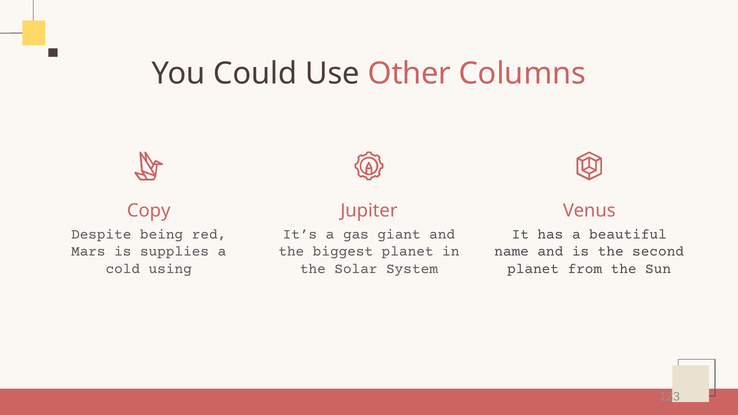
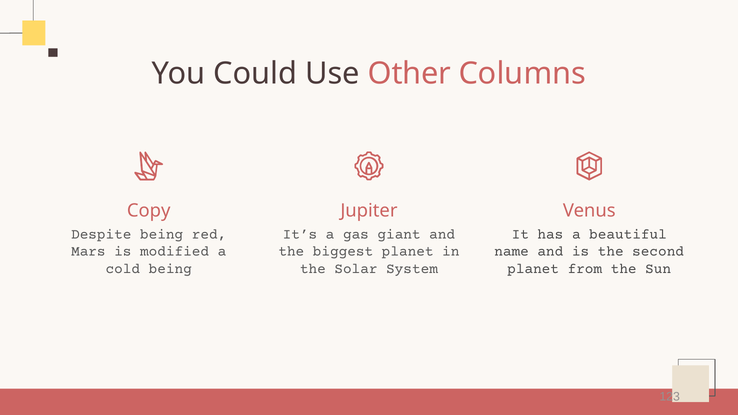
supplies: supplies -> modified (175, 251)
cold using: using -> being (170, 269)
